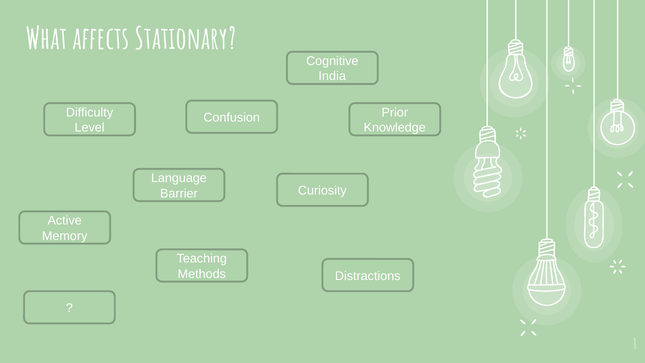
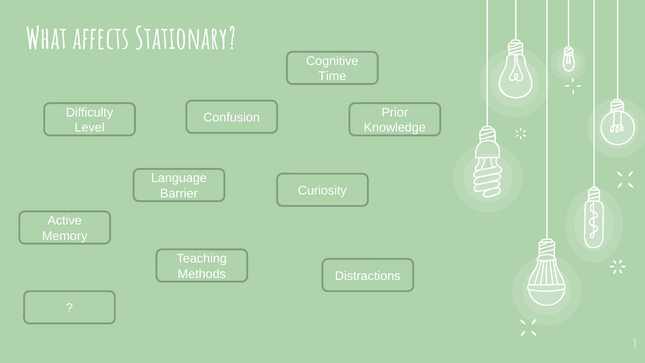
India: India -> Time (332, 76)
